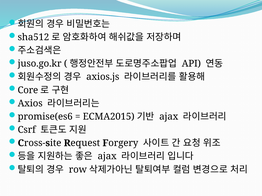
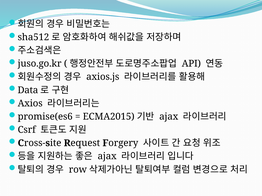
Core: Core -> Data (28, 90)
